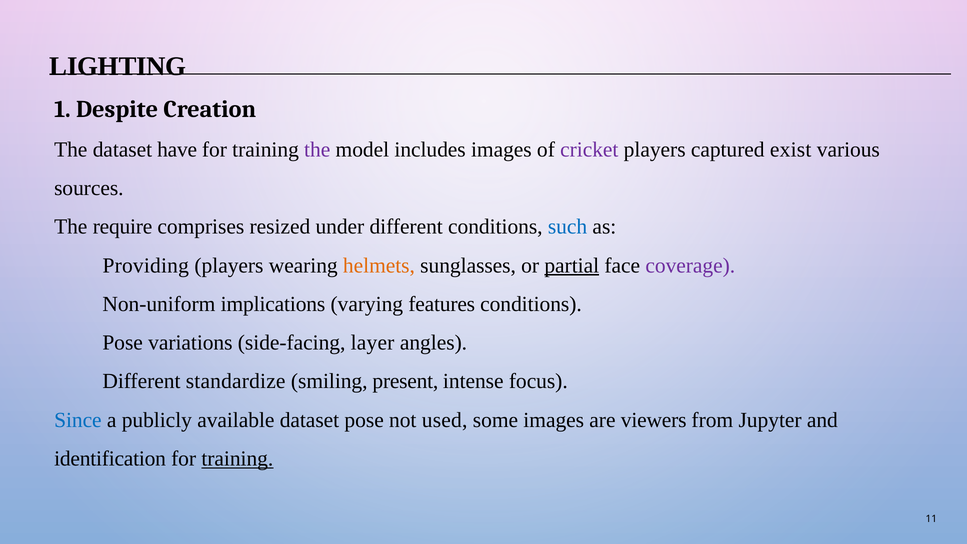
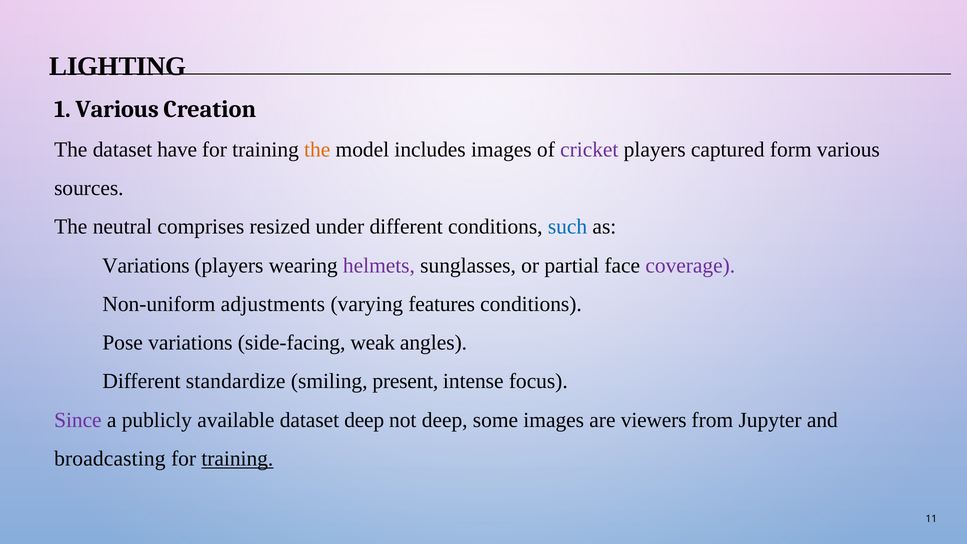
1 Despite: Despite -> Various (117, 109)
the colour: purple -> orange (317, 150)
exist: exist -> form (791, 150)
require: require -> neutral (122, 227)
Providing: Providing -> Variations (146, 265)
helmets colour: orange -> purple (379, 265)
partial underline: present -> none (572, 265)
implications: implications -> adjustments (273, 304)
layer: layer -> weak (373, 343)
Since colour: blue -> purple (78, 420)
dataset pose: pose -> deep (364, 420)
not used: used -> deep (445, 420)
identification: identification -> broadcasting (110, 459)
